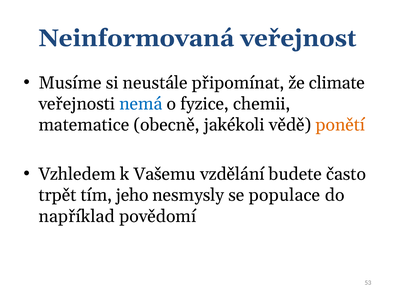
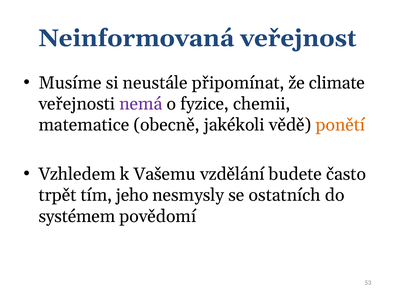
nemá colour: blue -> purple (141, 104)
populace: populace -> ostatních (285, 195)
například: například -> systémem (77, 216)
